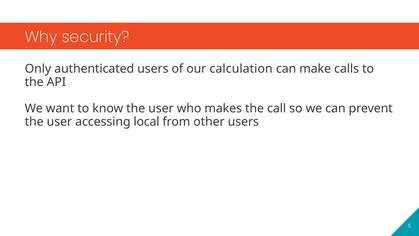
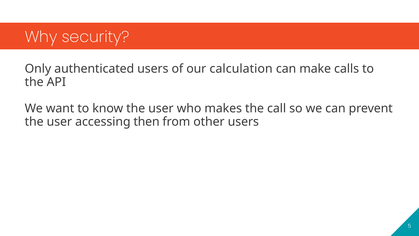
local: local -> then (147, 122)
